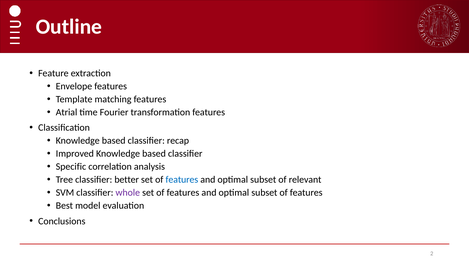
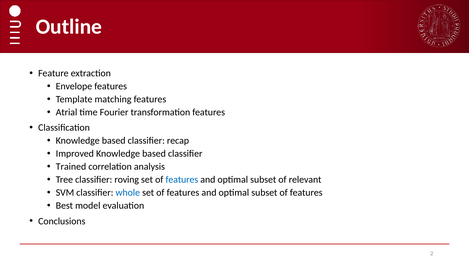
Specific: Specific -> Trained (71, 167)
better: better -> roving (127, 180)
whole colour: purple -> blue (128, 193)
